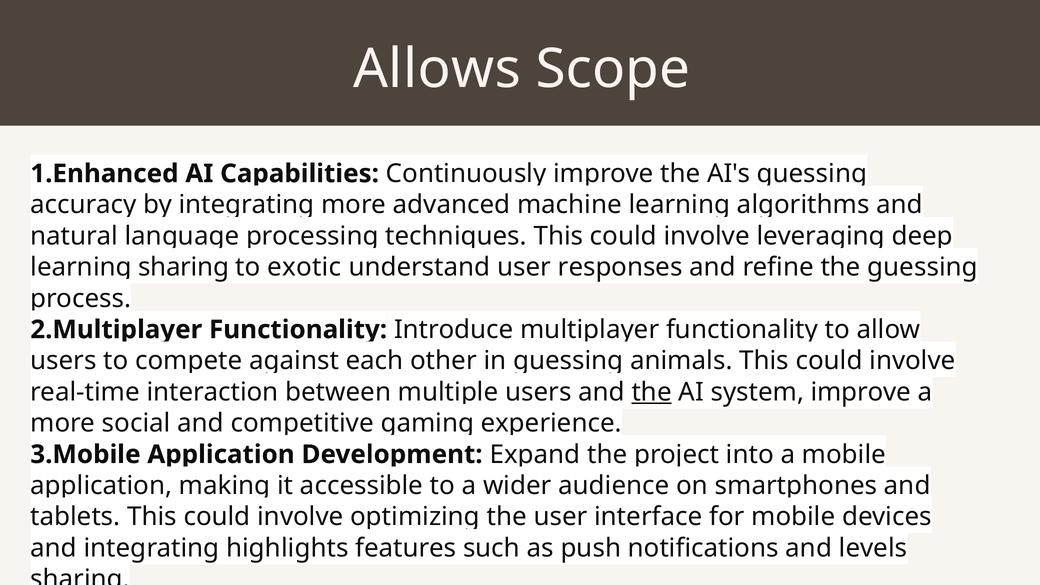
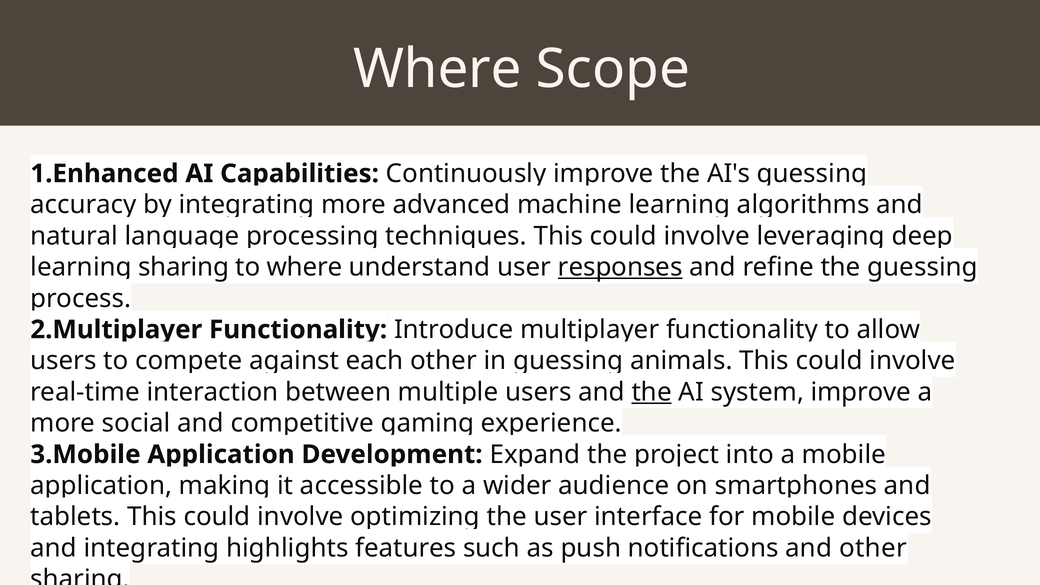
Allows: Allows -> Where (437, 69)
to exotic: exotic -> where (305, 267)
responses underline: none -> present (620, 267)
and levels: levels -> other (873, 548)
